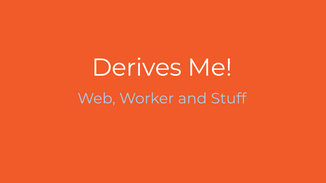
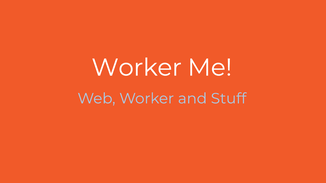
Derives: Derives -> Worker (137, 68)
